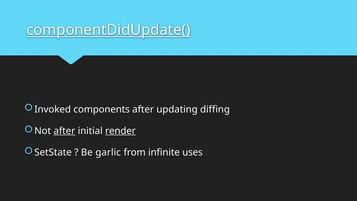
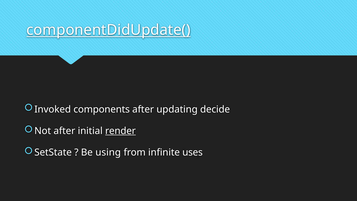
diffing: diffing -> decide (215, 109)
after underline: present -> none (64, 131)
garlic: garlic -> using (108, 152)
